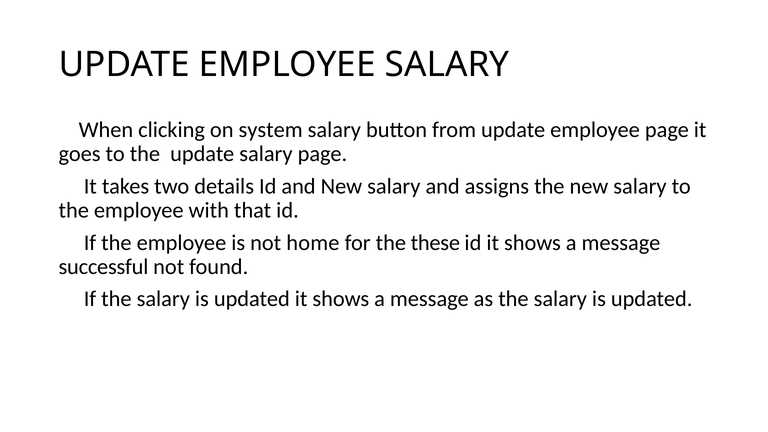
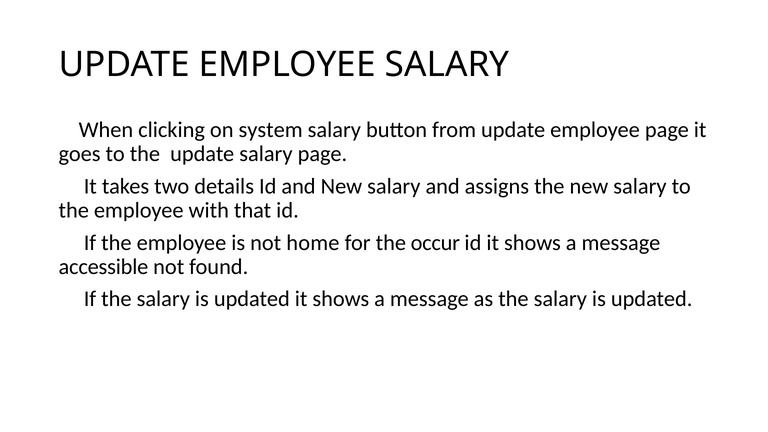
these: these -> occur (435, 243)
successful: successful -> accessible (103, 267)
